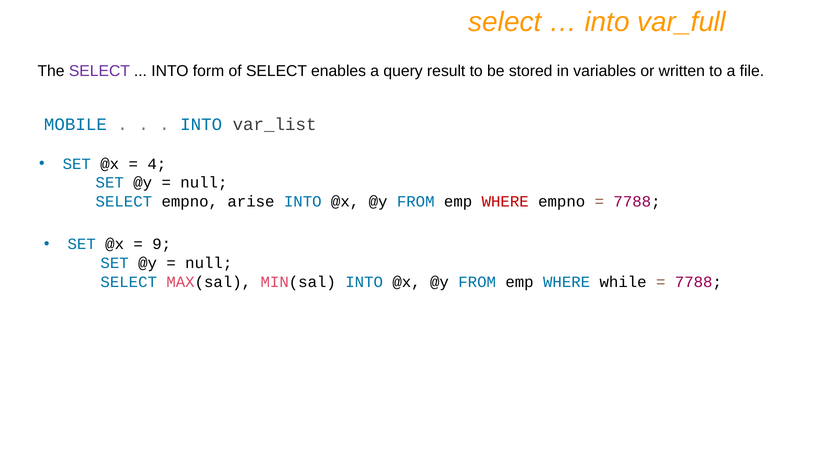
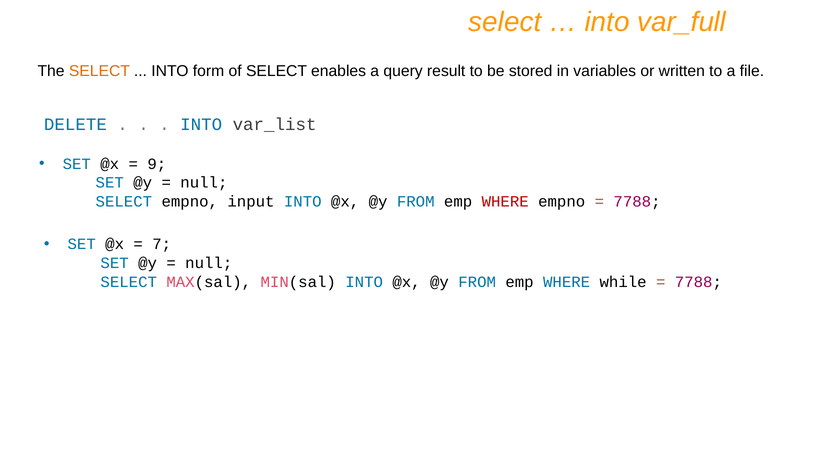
SELECT colour: purple -> orange (99, 71)
MOBILE: MOBILE -> DELETE (75, 125)
4: 4 -> 9 (157, 164)
arise: arise -> input (251, 202)
9: 9 -> 7 (162, 244)
